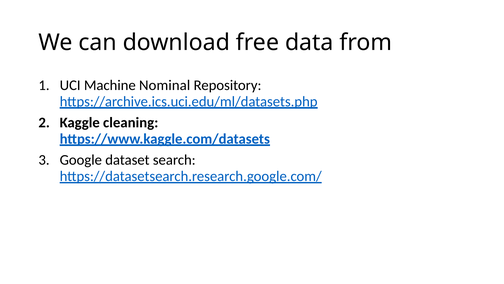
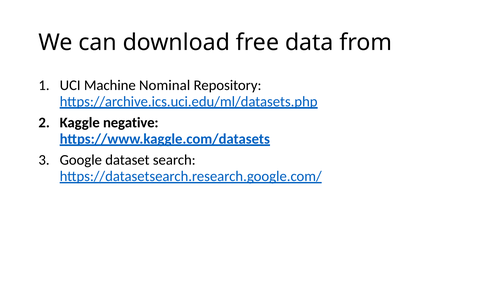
cleaning: cleaning -> negative (131, 123)
